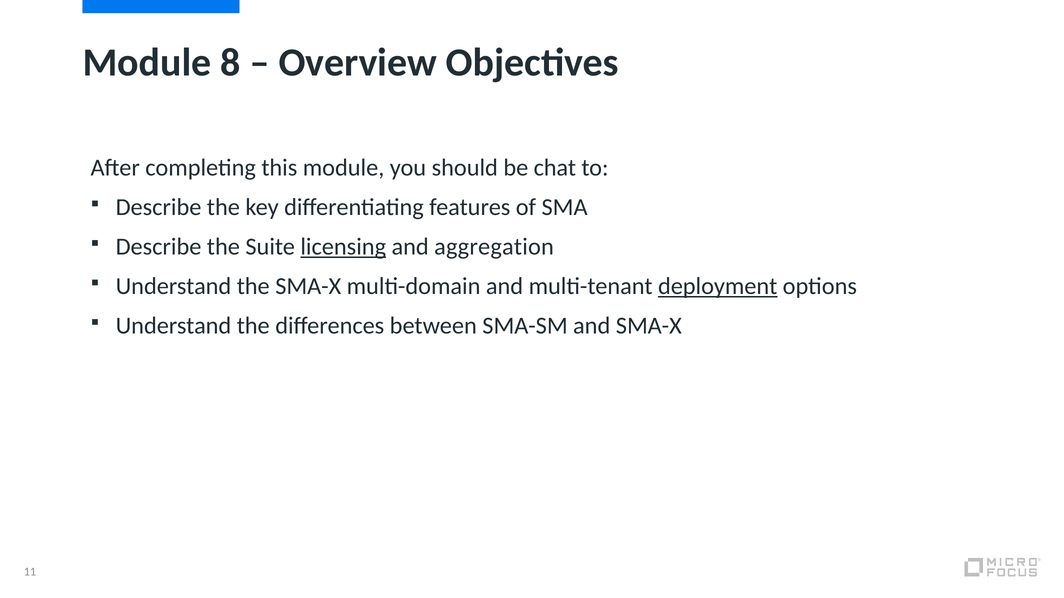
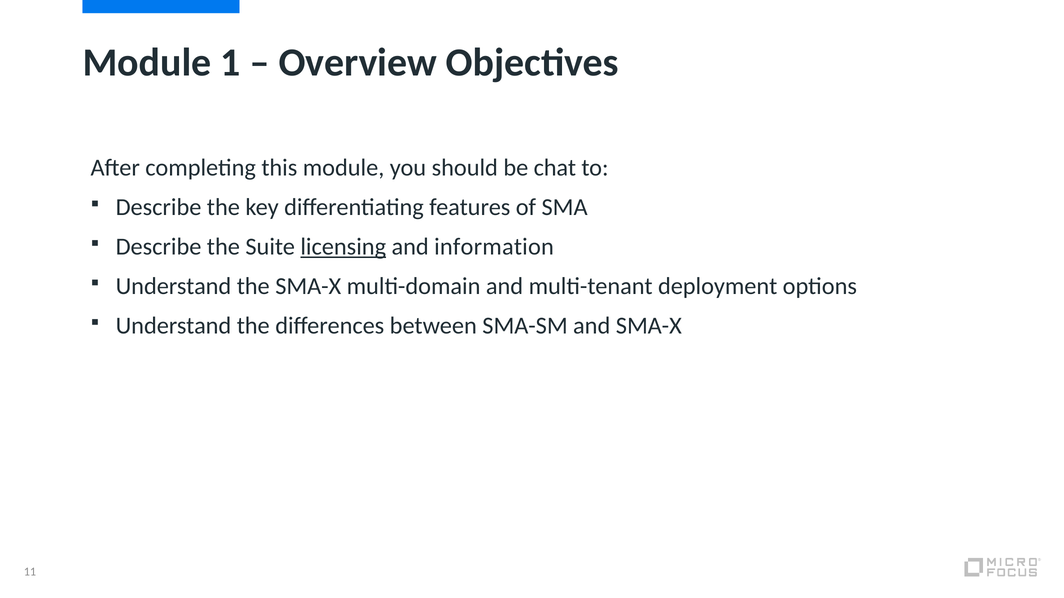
8: 8 -> 1 (231, 63)
aggregation: aggregation -> information (494, 247)
deployment underline: present -> none (718, 287)
